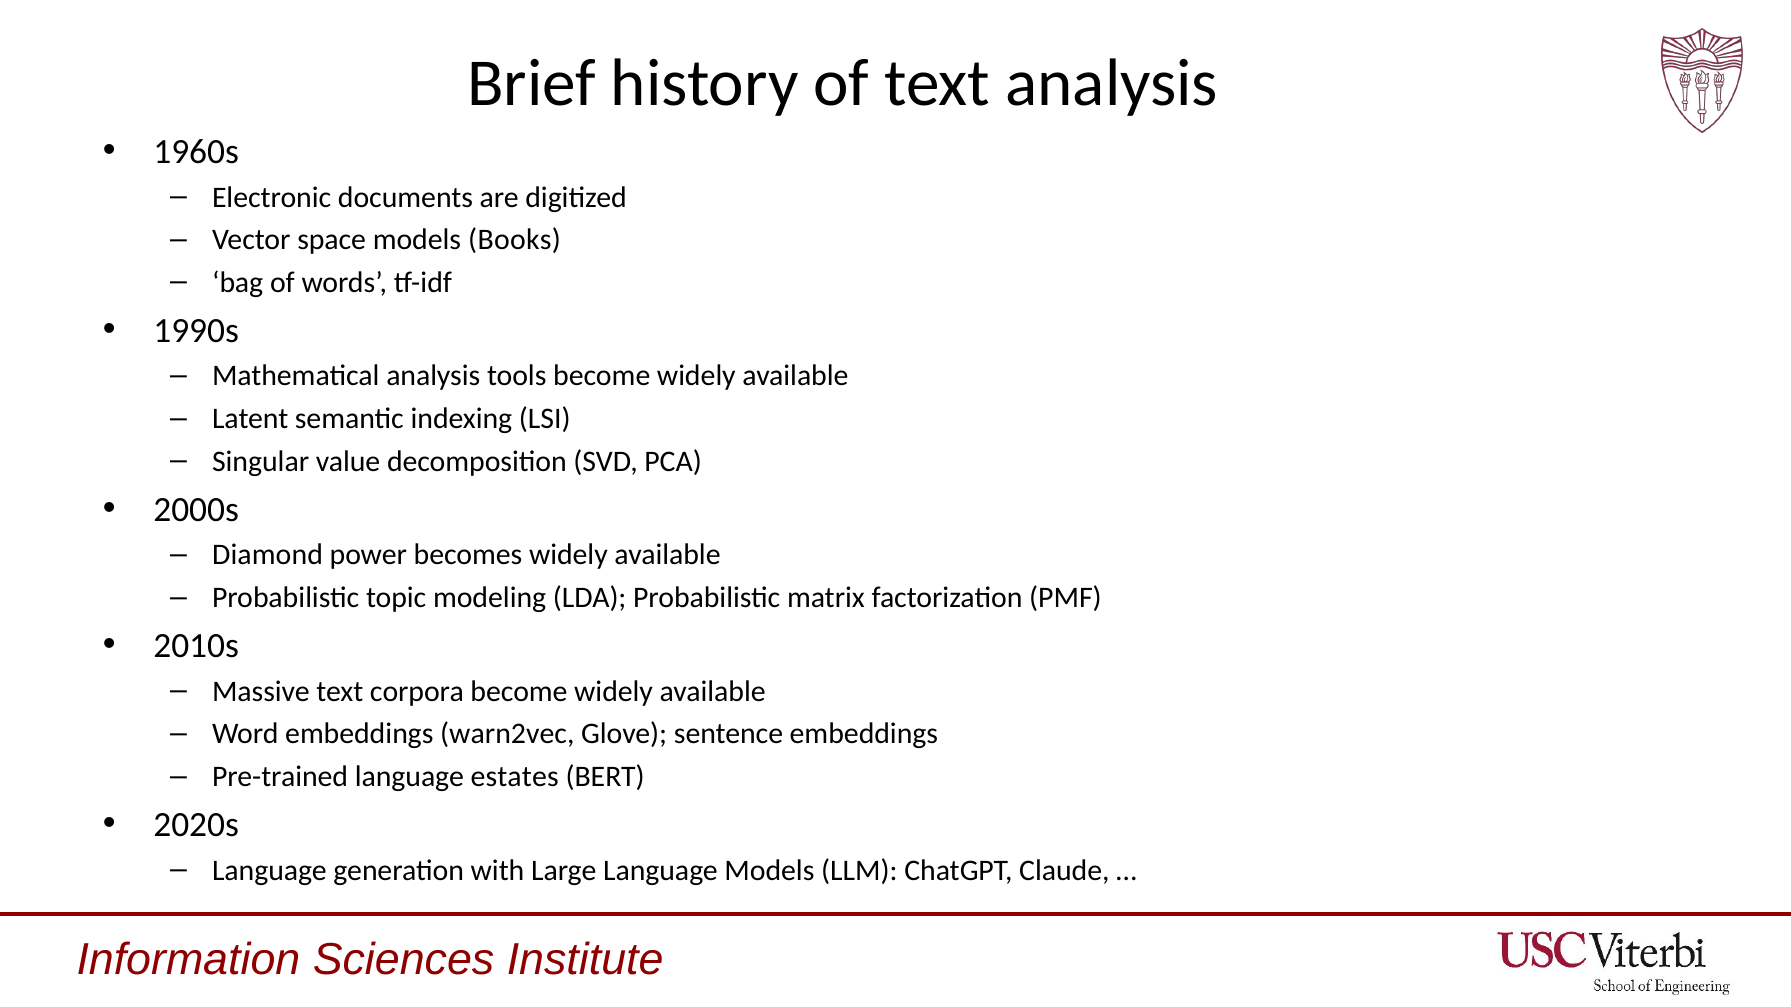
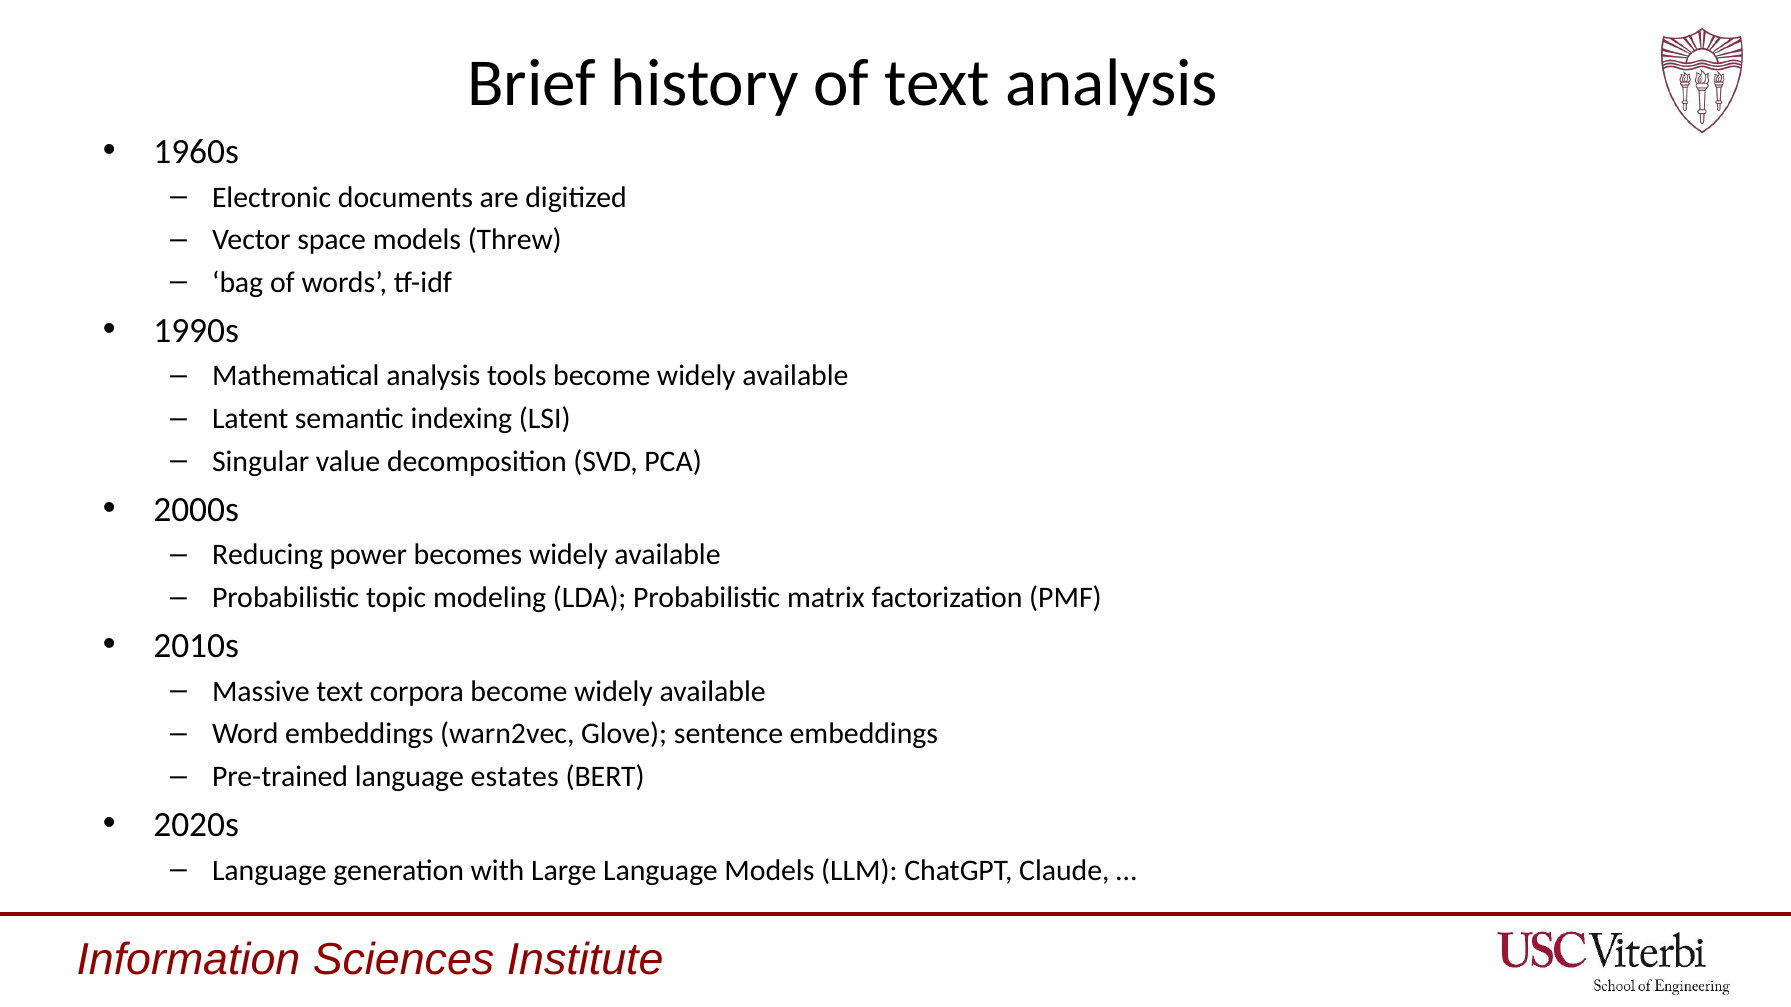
Books: Books -> Threw (515, 240)
Diamond: Diamond -> Reducing (268, 555)
